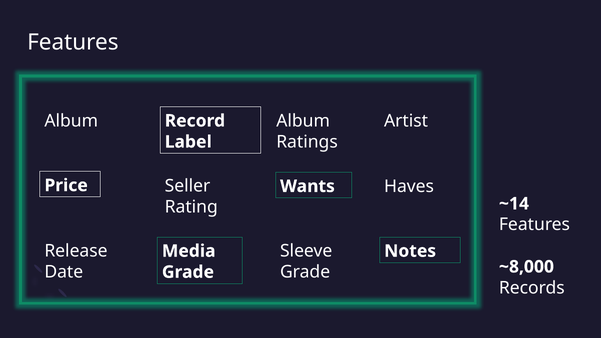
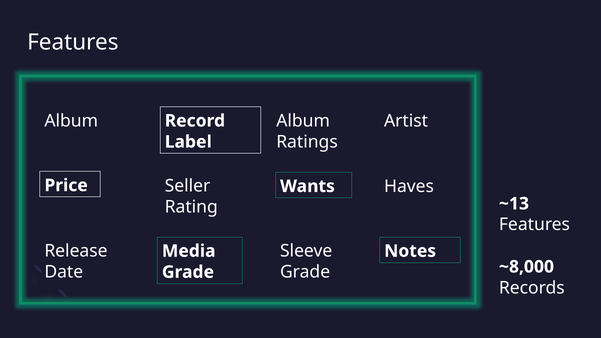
~14: ~14 -> ~13 (514, 204)
